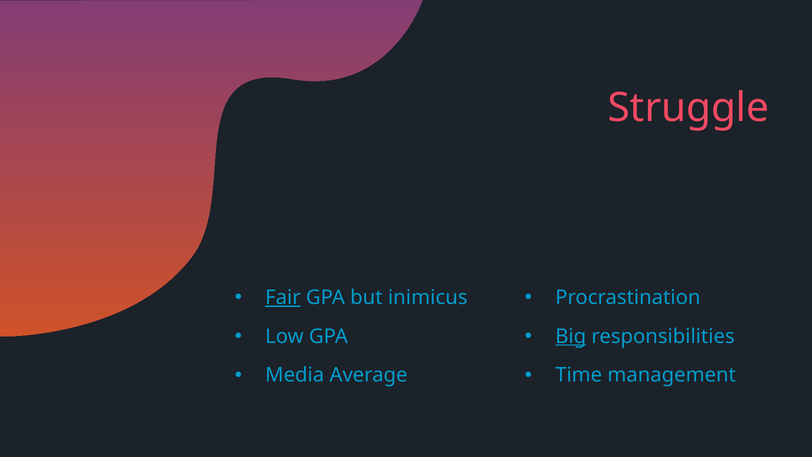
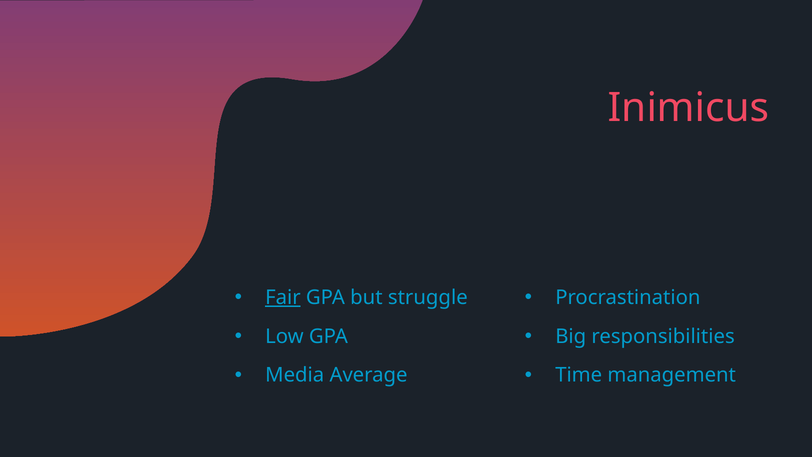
Struggle: Struggle -> Inimicus (688, 108)
inimicus: inimicus -> struggle (428, 297)
Big underline: present -> none (571, 336)
